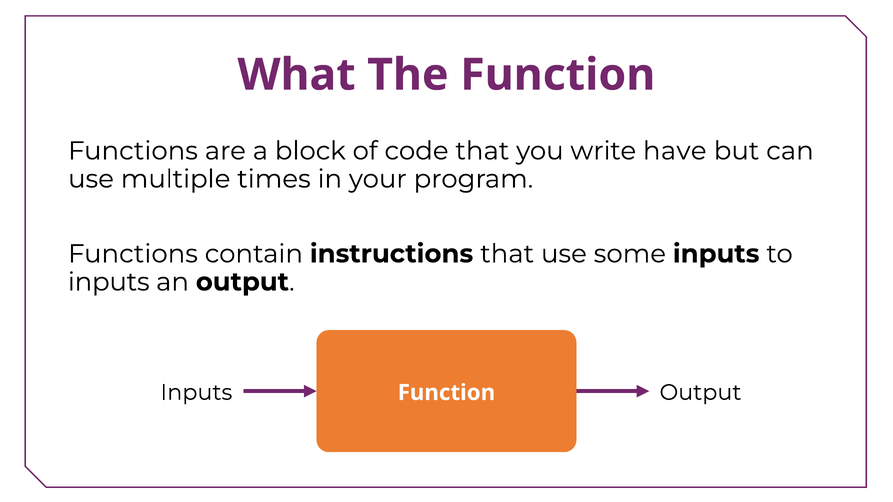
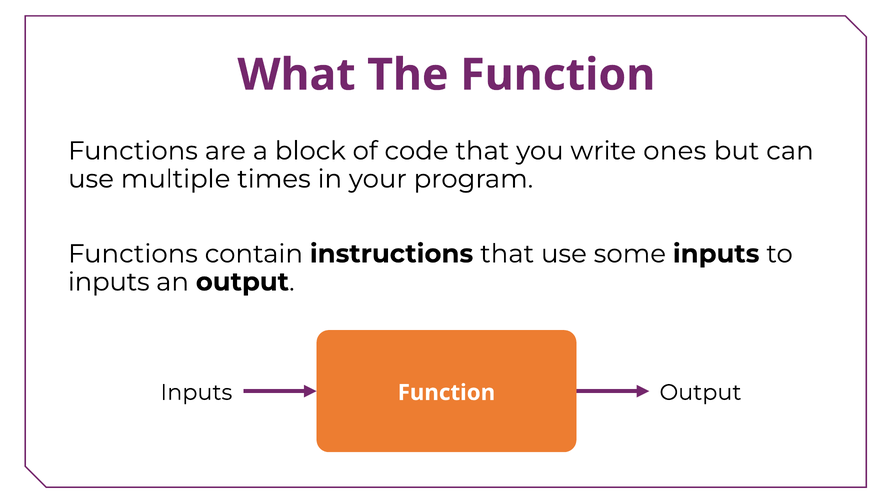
have: have -> ones (675, 151)
